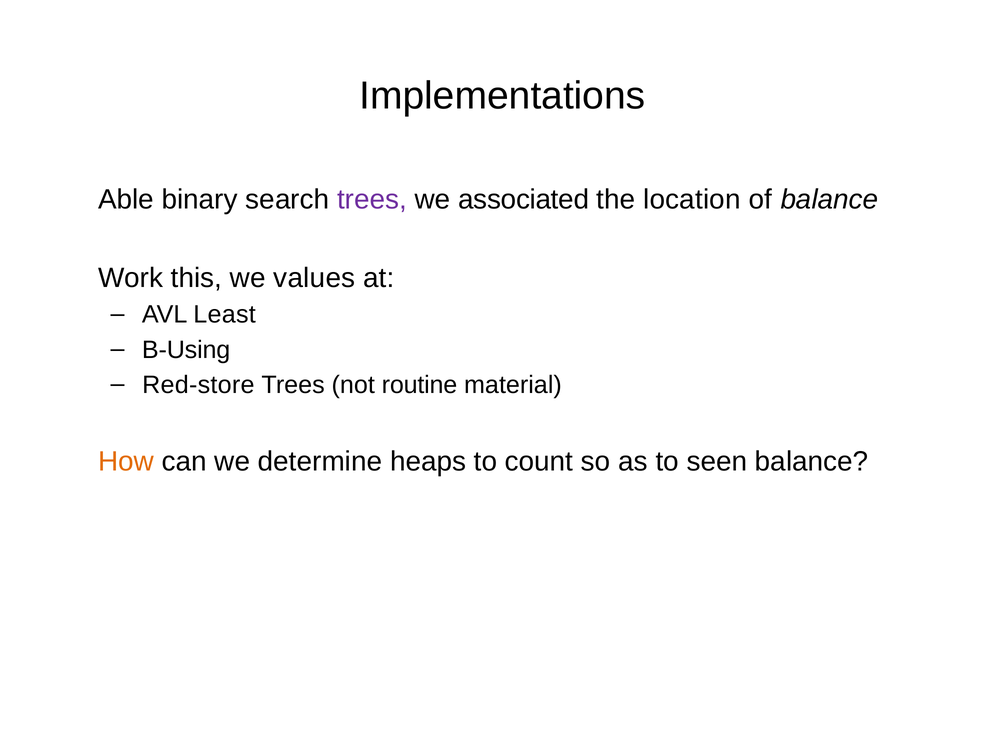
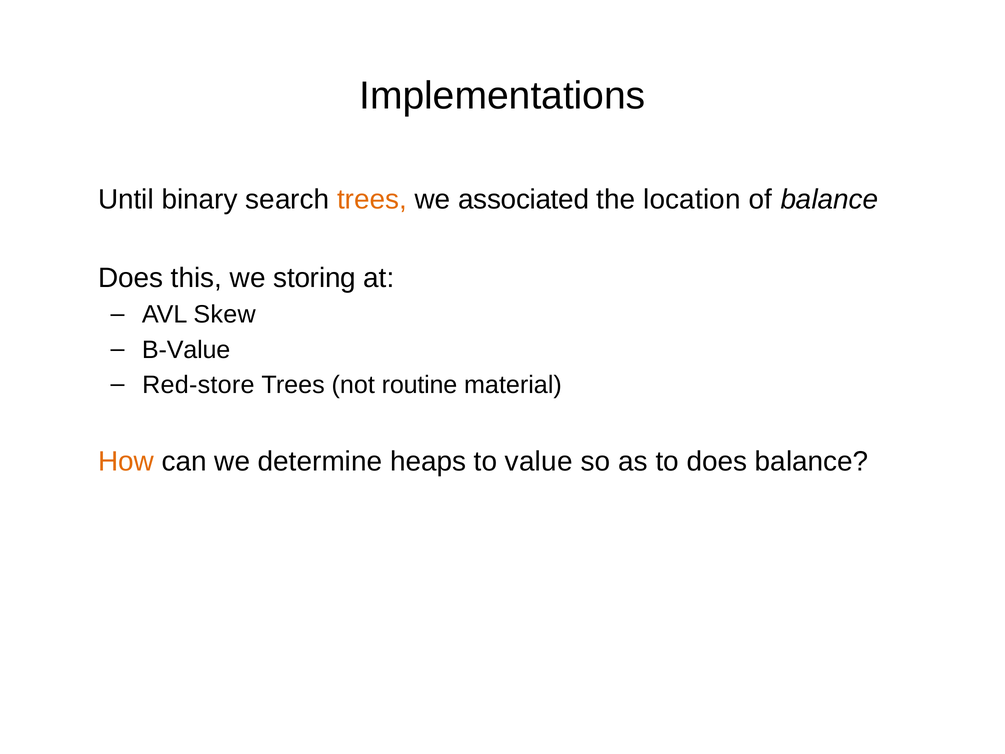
Able: Able -> Until (126, 200)
trees colour: purple -> orange (372, 200)
Work: Work -> Does (131, 278)
values: values -> storing (315, 278)
Least: Least -> Skew (225, 314)
B-Using: B-Using -> B-Value (186, 350)
count: count -> value (539, 462)
to seen: seen -> does (717, 462)
